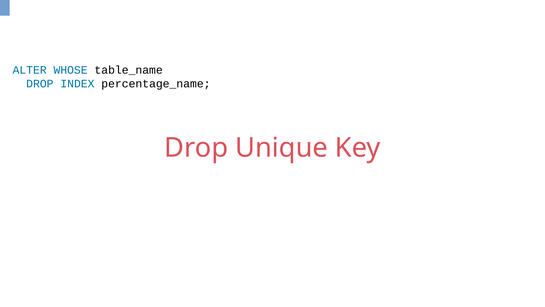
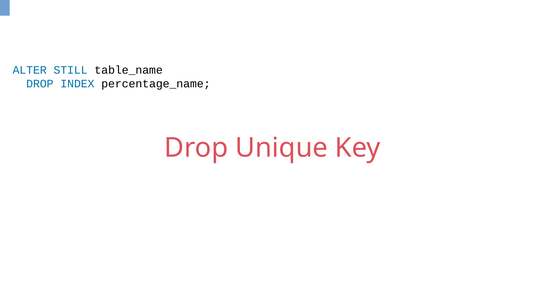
WHOSE: WHOSE -> STILL (71, 70)
